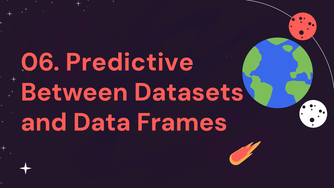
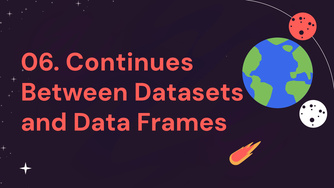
Predictive: Predictive -> Continues (130, 62)
